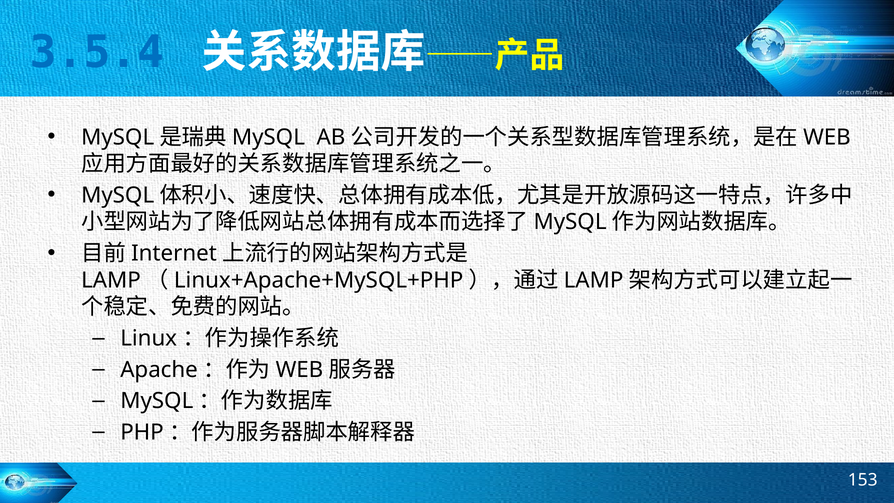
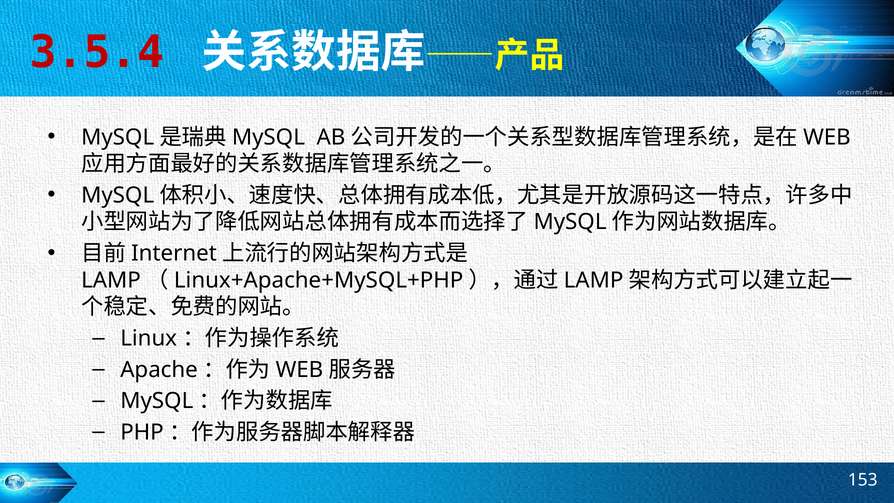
3.5.4 colour: blue -> red (97, 52)
